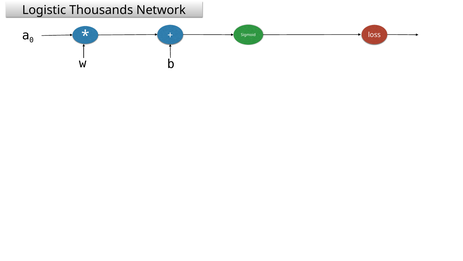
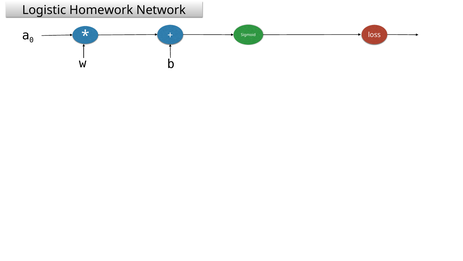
Thousands: Thousands -> Homework (101, 10)
